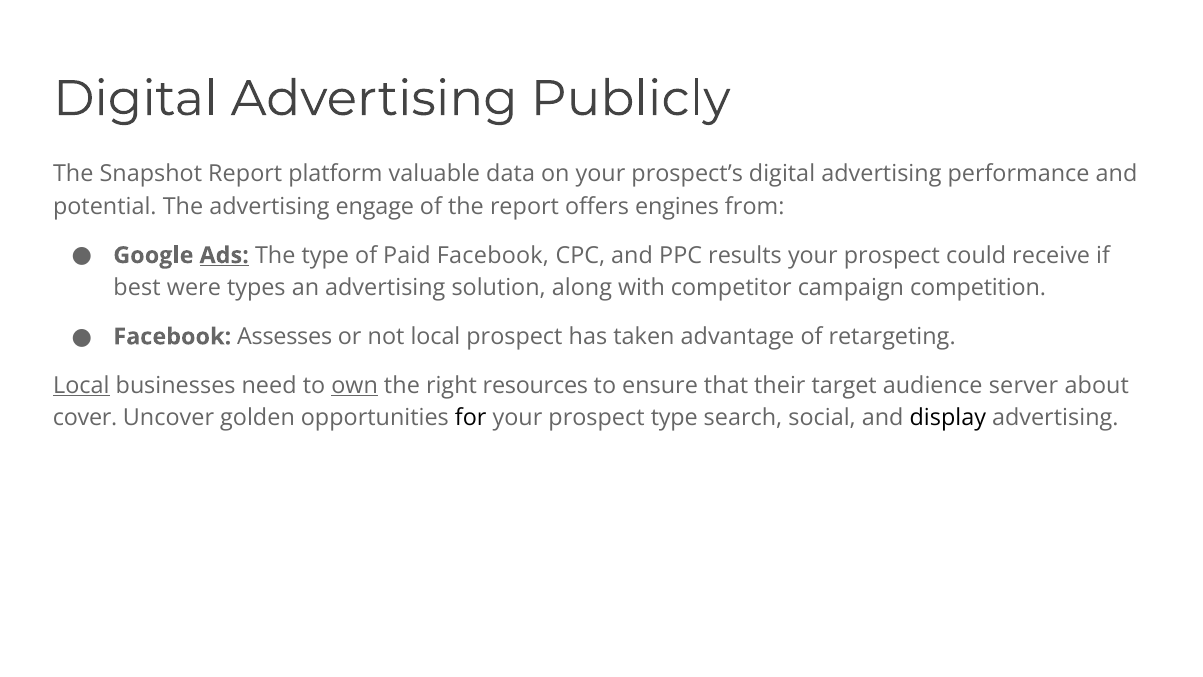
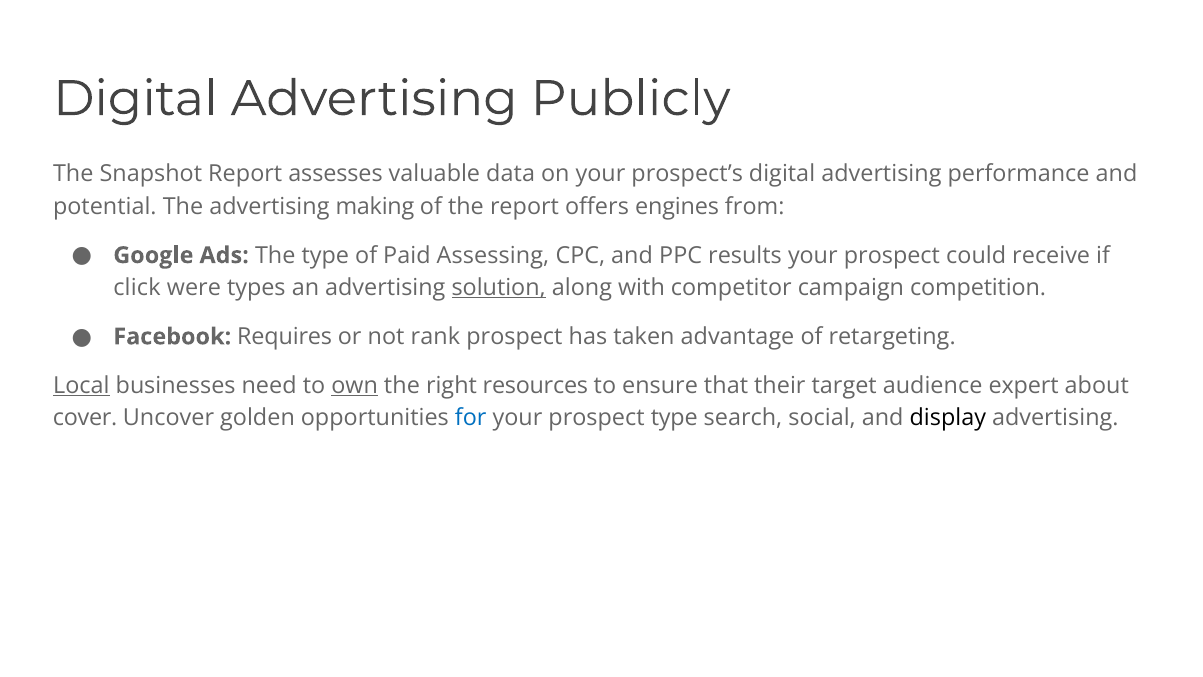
platform: platform -> assesses (335, 174)
engage: engage -> making (375, 206)
Ads underline: present -> none (224, 255)
Paid Facebook: Facebook -> Assessing (493, 255)
best: best -> click (137, 288)
solution underline: none -> present (499, 288)
Assesses: Assesses -> Requires (285, 337)
not local: local -> rank (435, 337)
server: server -> expert (1024, 385)
for colour: black -> blue (471, 418)
